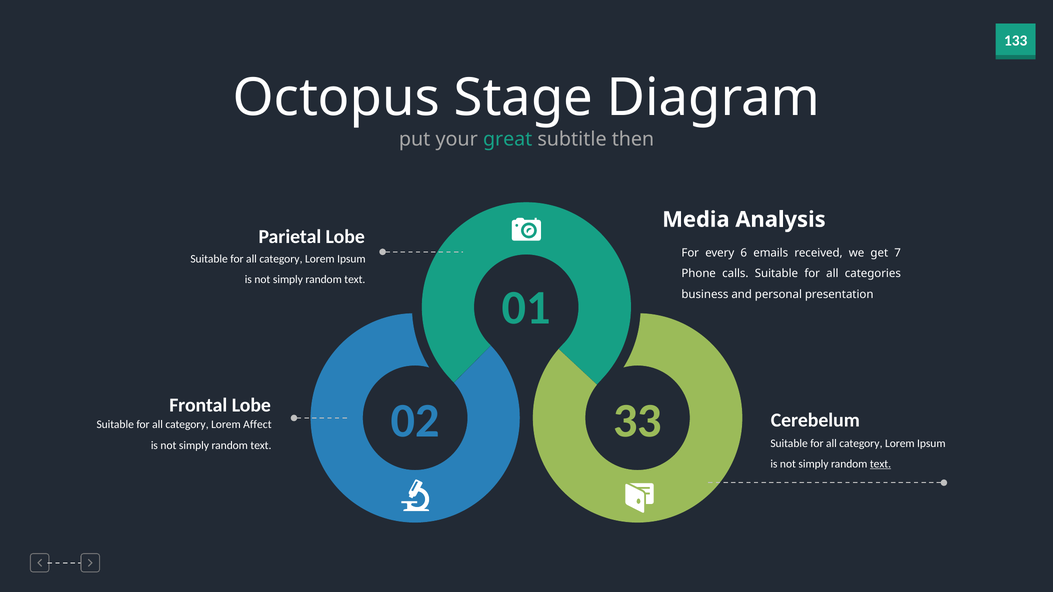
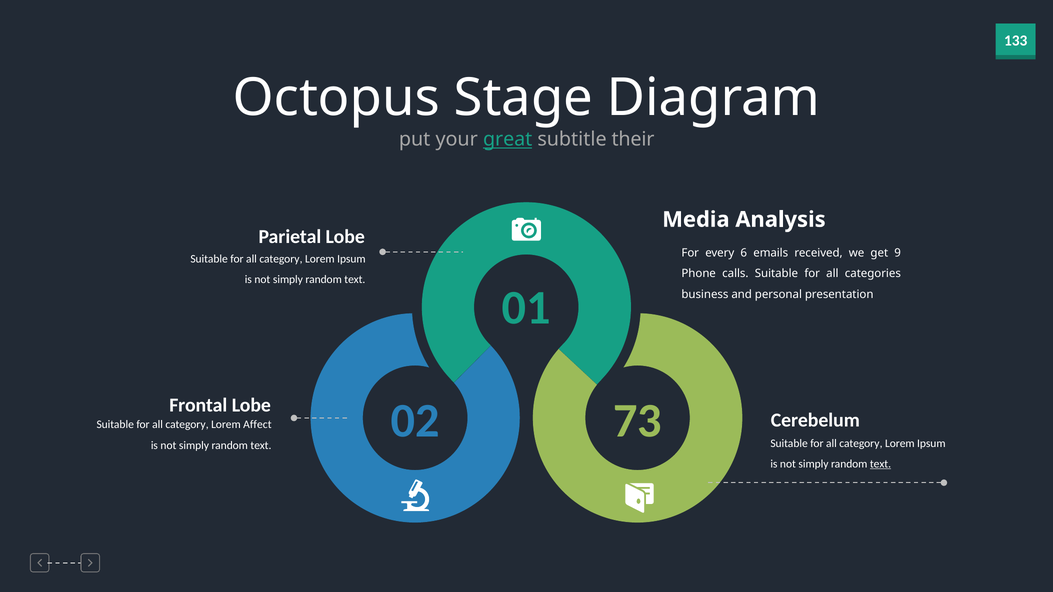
great underline: none -> present (508, 139)
then: then -> their (633, 139)
7: 7 -> 9 (898, 253)
33: 33 -> 73 (637, 421)
